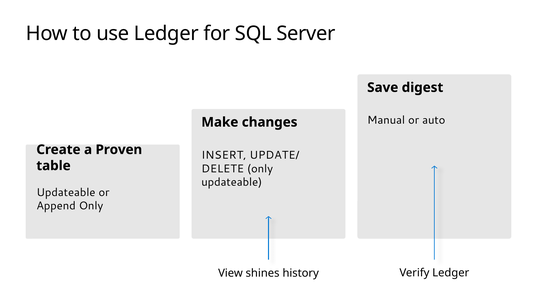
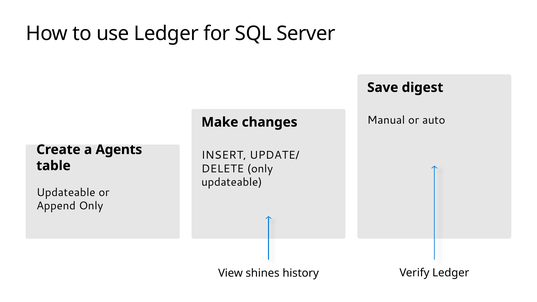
Proven: Proven -> Agents (119, 150)
